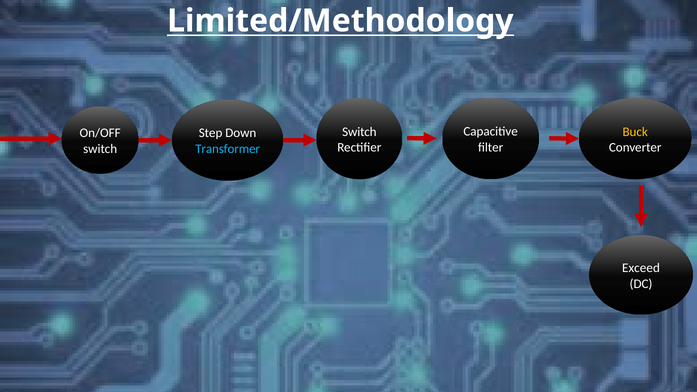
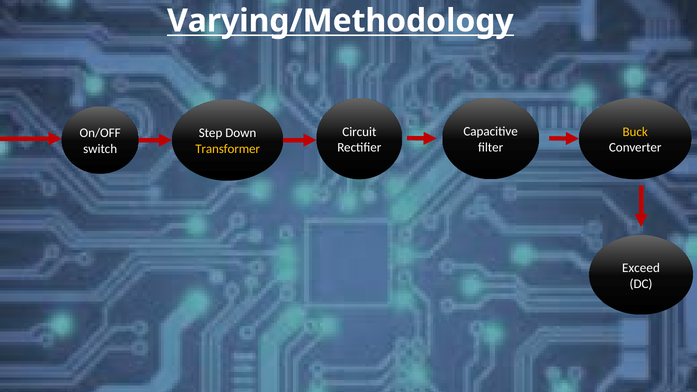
Limited/Methodology: Limited/Methodology -> Varying/Methodology (340, 21)
Switch: Switch -> Circuit (359, 132)
Transformer colour: light blue -> yellow (228, 149)
